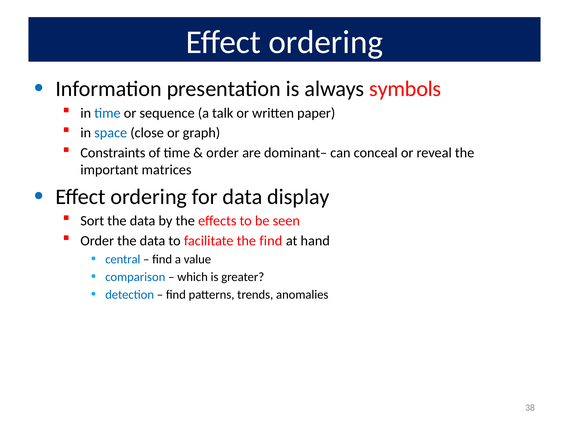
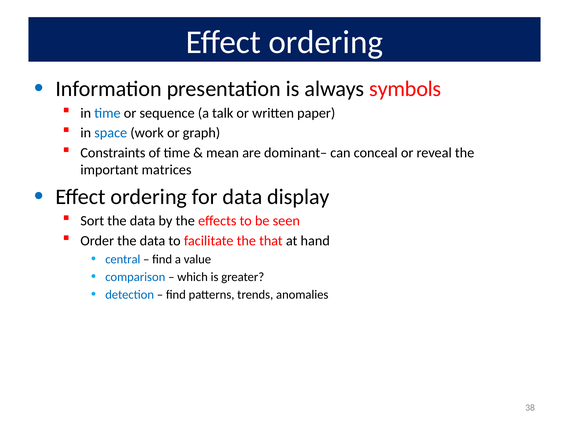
close: close -> work (147, 133)
order: order -> mean (223, 153)
the find: find -> that (271, 241)
